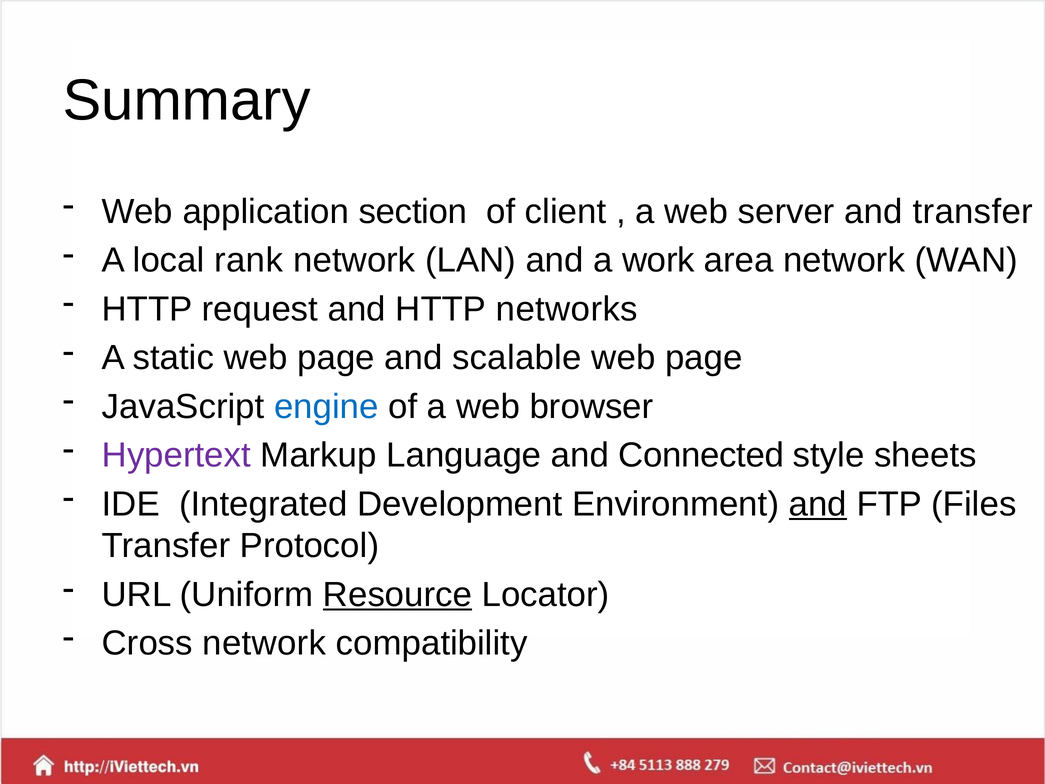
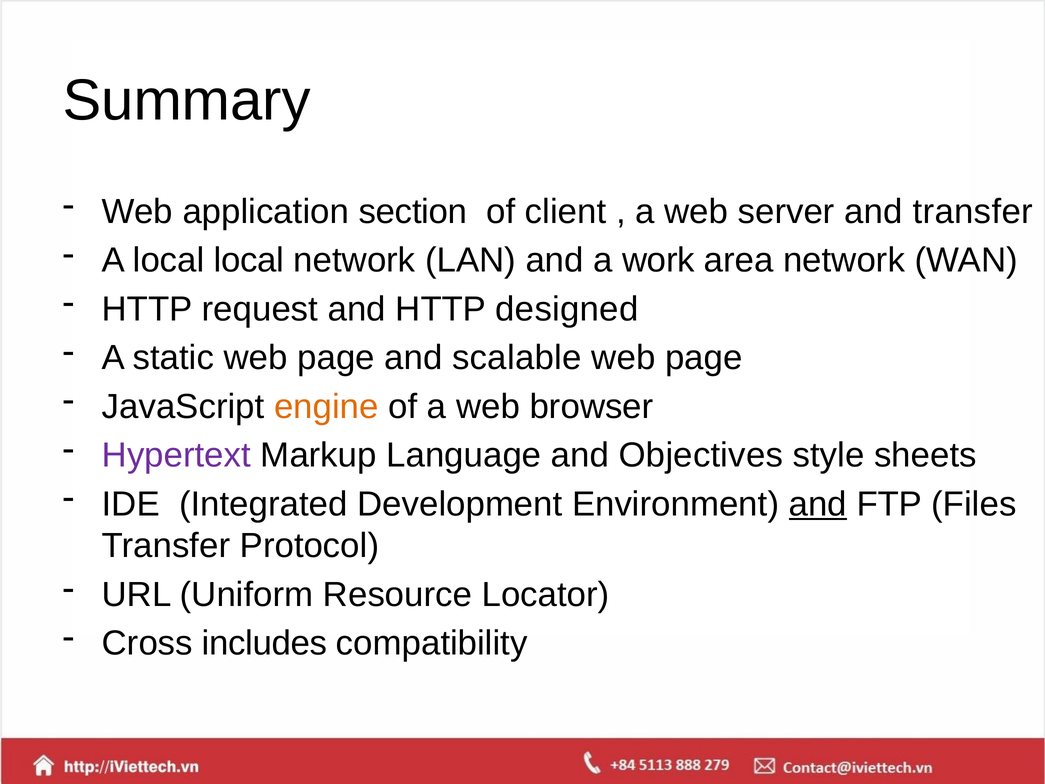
local rank: rank -> local (249, 260)
networks: networks -> designed (567, 309)
engine colour: blue -> orange (326, 406)
Connected: Connected -> Objectives (701, 455)
Resource underline: present -> none (398, 595)
Cross network: network -> includes (265, 643)
